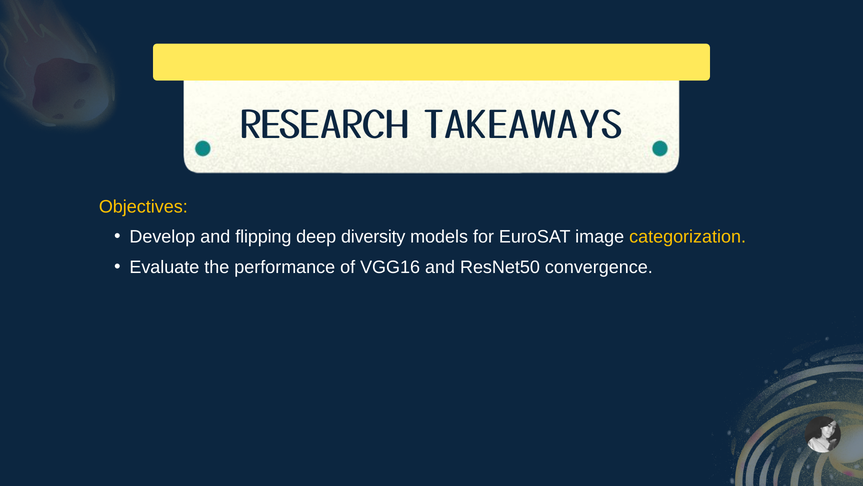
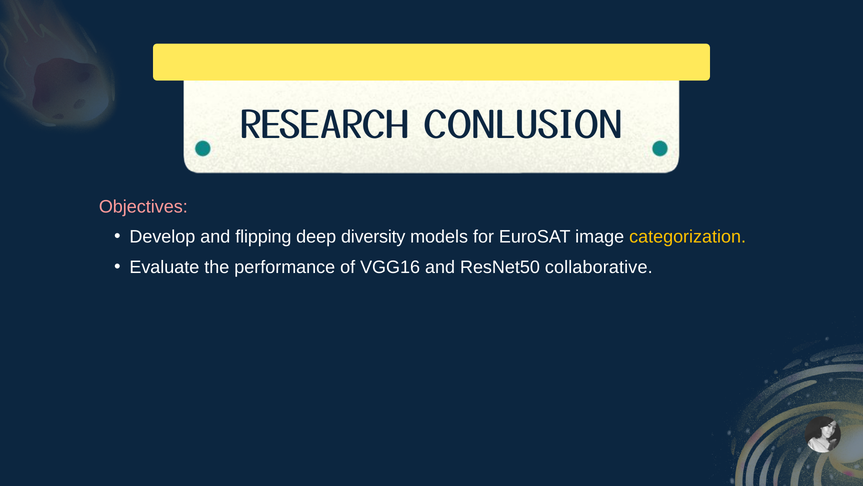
TAKEAWAYS: TAKEAWAYS -> CONLUSION (523, 126)
Objectives colour: yellow -> pink (143, 206)
convergence: convergence -> collaborative (599, 267)
